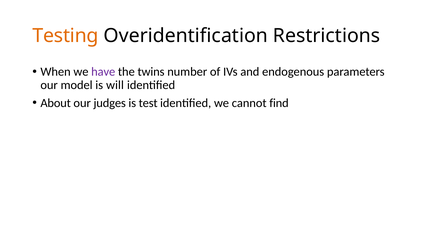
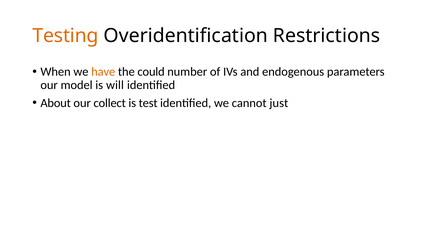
have colour: purple -> orange (103, 72)
twins: twins -> could (151, 72)
judges: judges -> collect (110, 103)
find: find -> just (279, 103)
